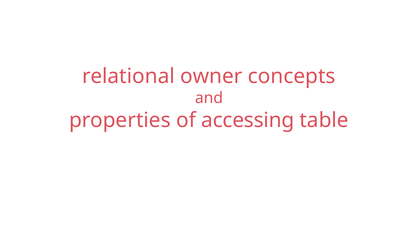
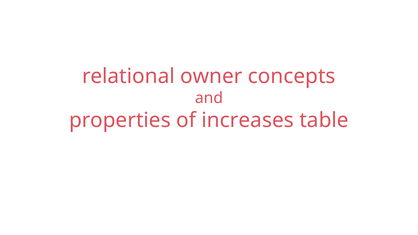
accessing: accessing -> increases (248, 120)
